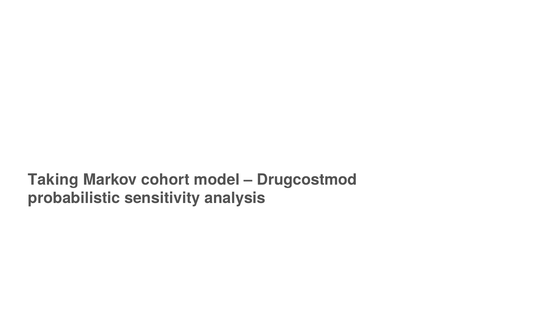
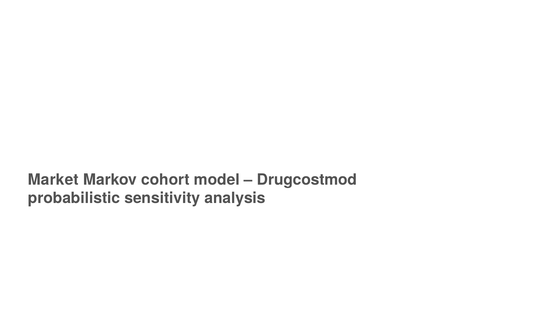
Taking: Taking -> Market (53, 179)
